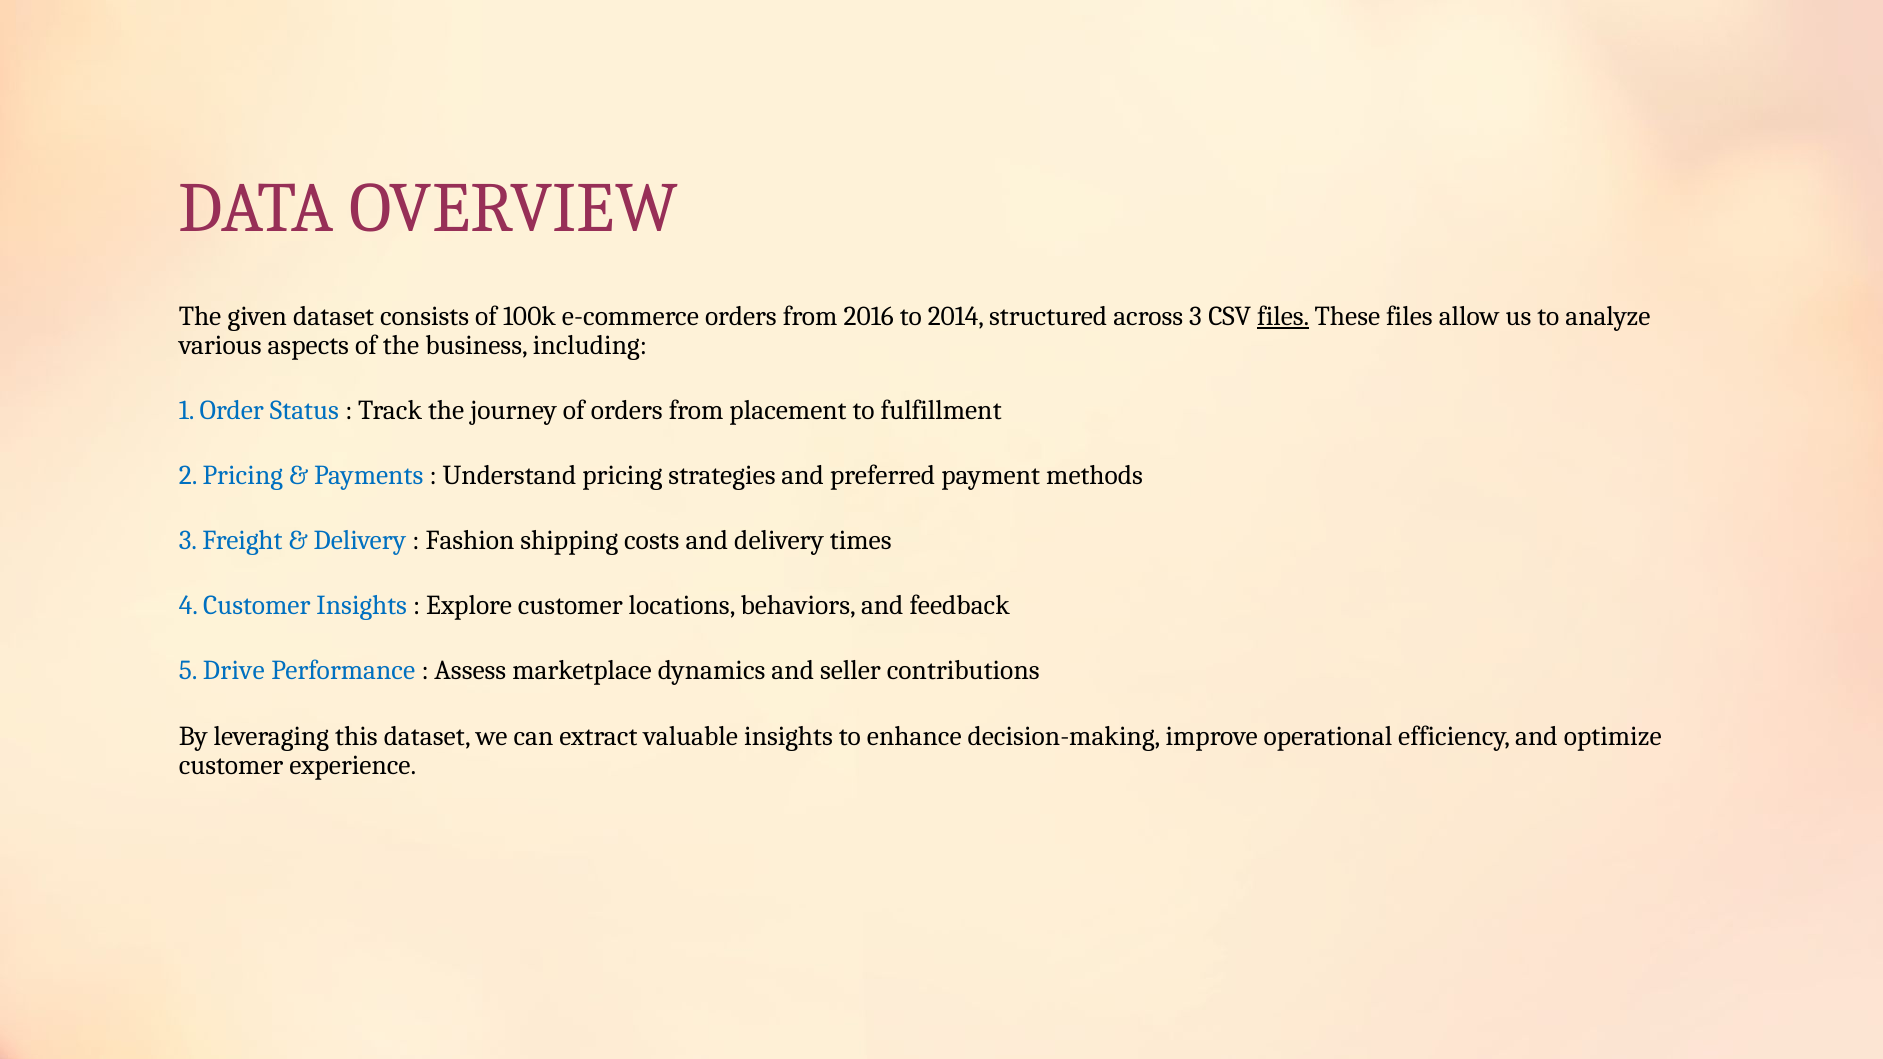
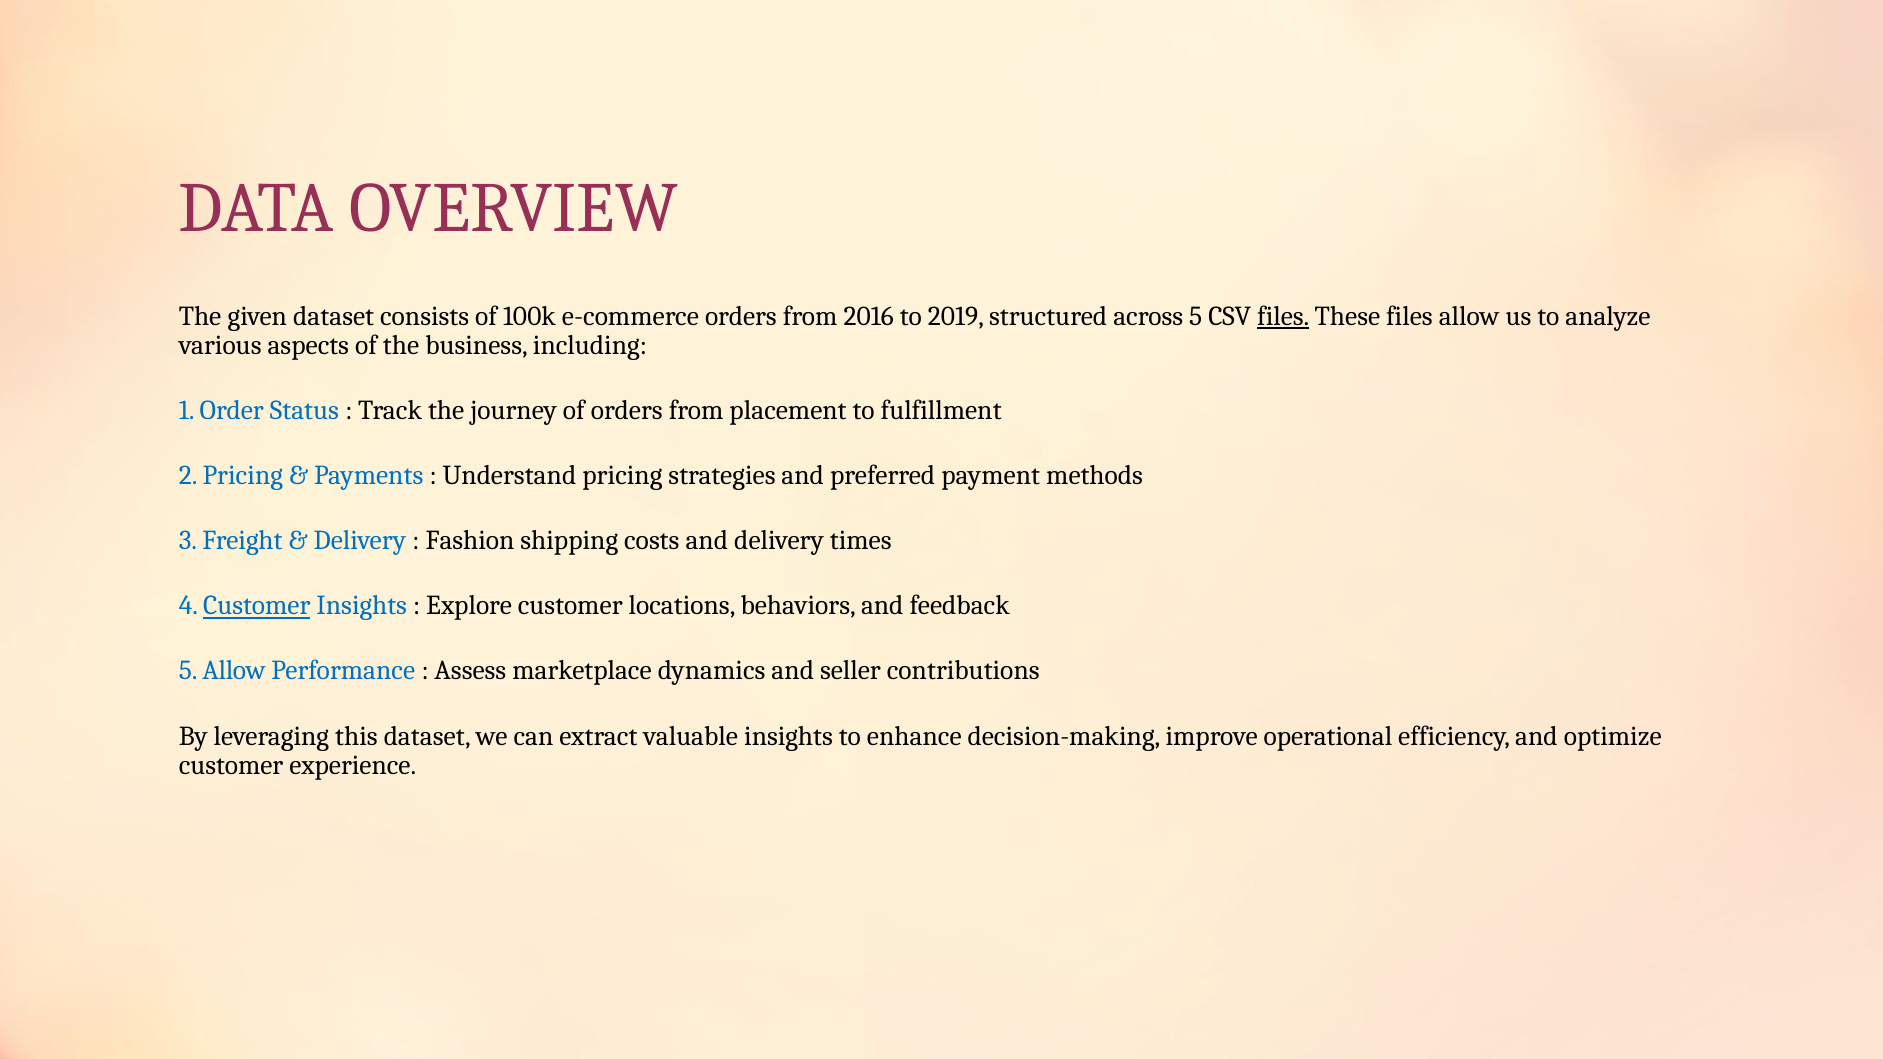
2014: 2014 -> 2019 (956, 316)
across 3: 3 -> 5 (1196, 316)
Customer underline: none -> present (257, 606)
5 Drive: Drive -> Allow (234, 671)
